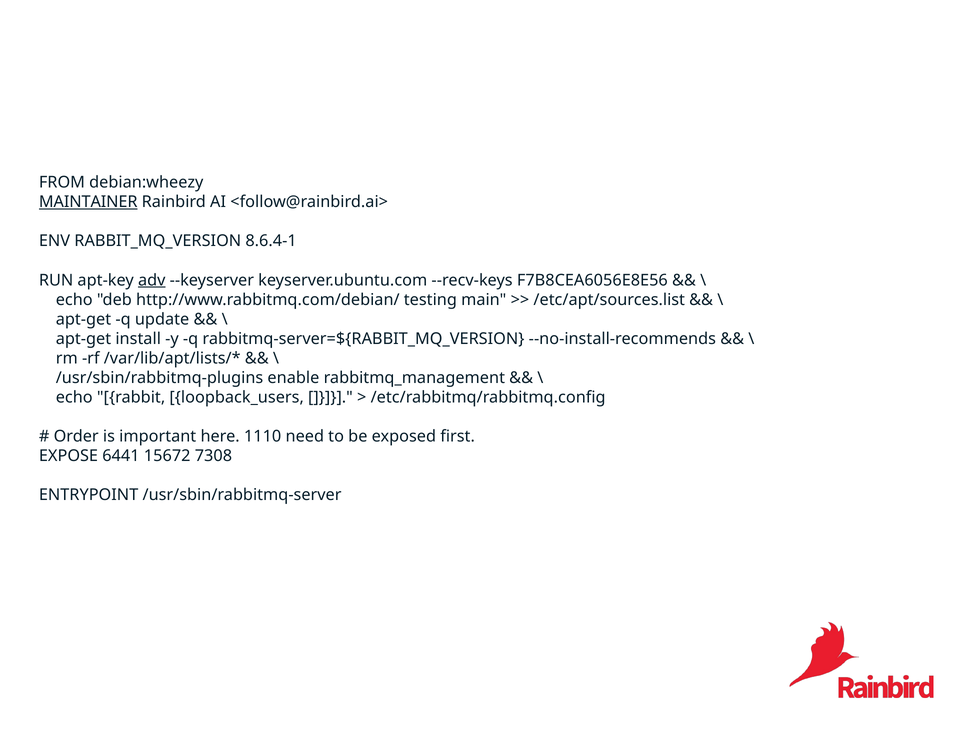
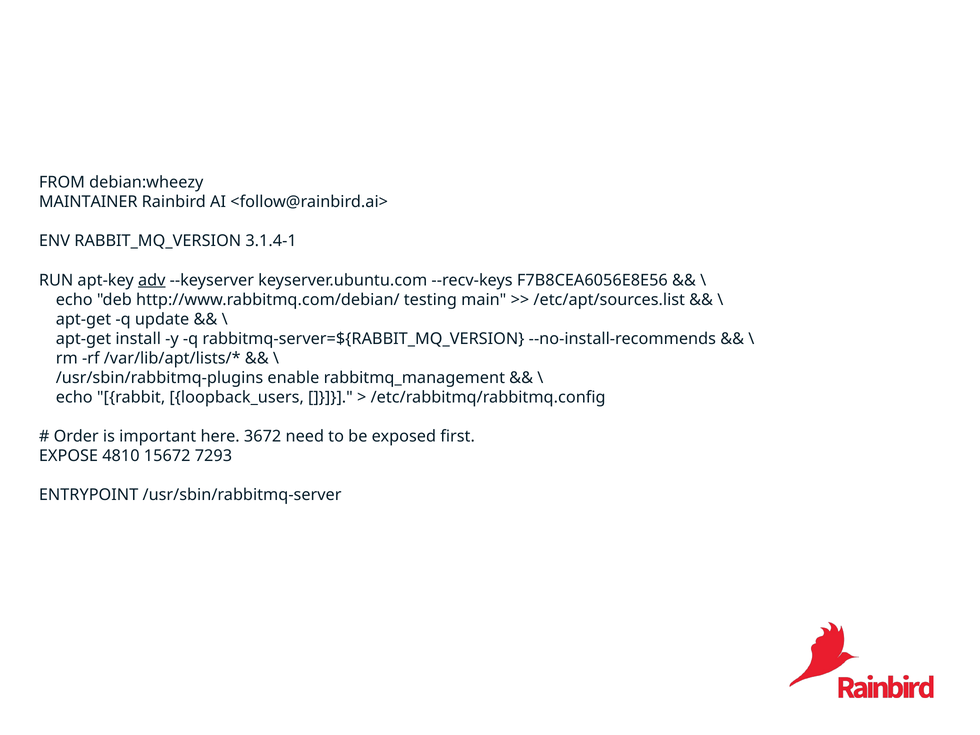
MAINTAINER underline: present -> none (88, 202)
8.6.4-1: 8.6.4-1 -> 3.1.4-1 (271, 241)
1110: 1110 -> 3672 (263, 436)
6441: 6441 -> 4810 (121, 456)
7308: 7308 -> 7293 (213, 456)
